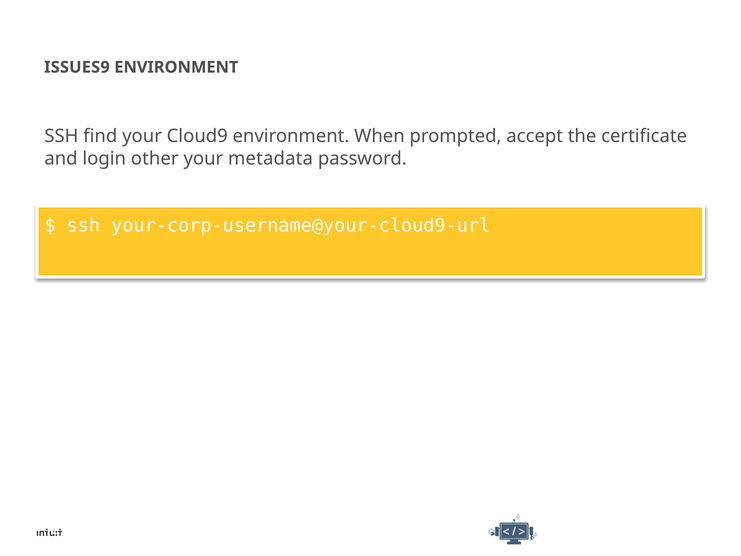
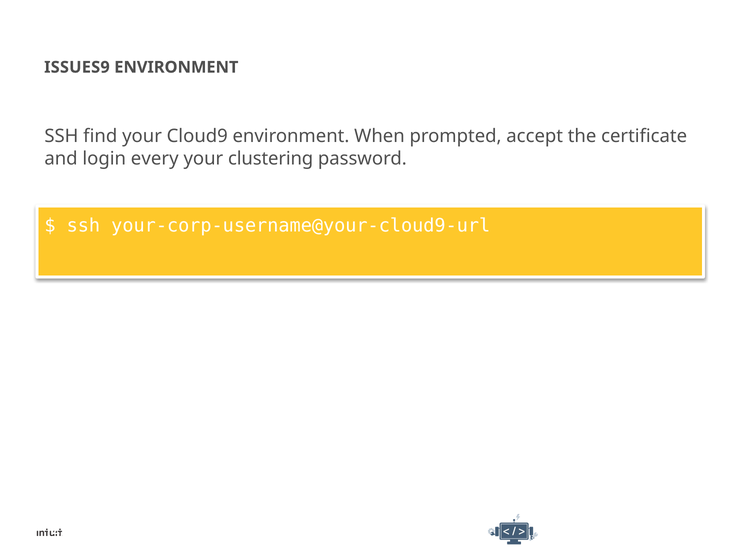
other: other -> every (155, 158)
metadata: metadata -> clustering (271, 158)
